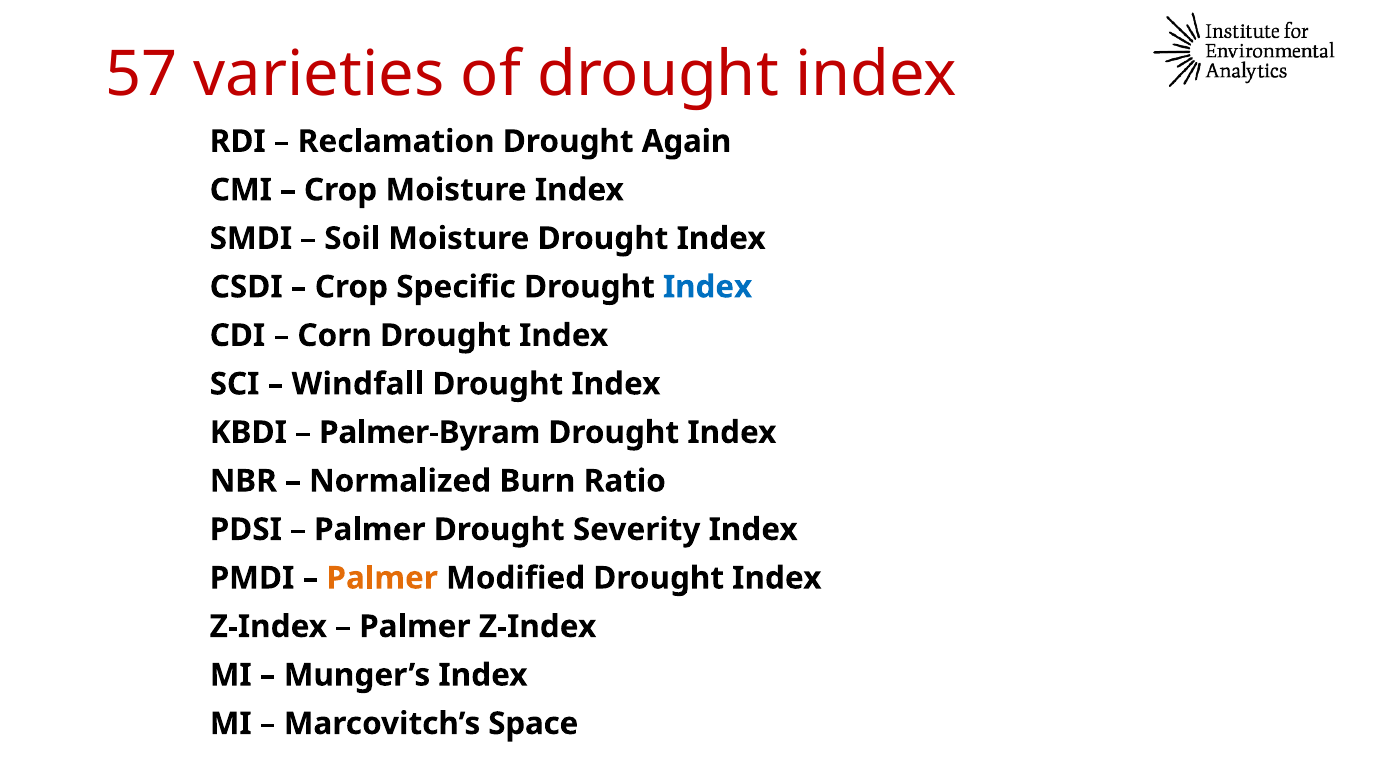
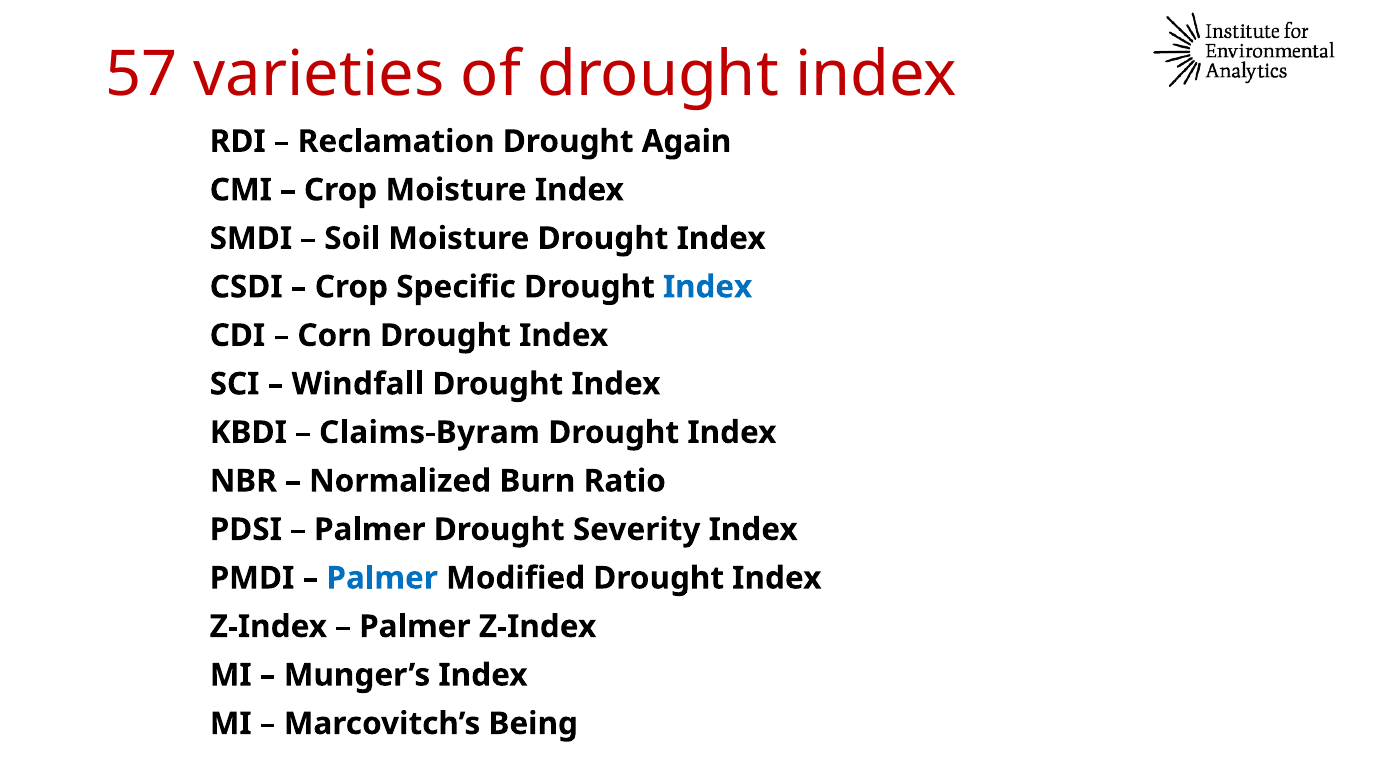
Palmer-Byram: Palmer-Byram -> Claims-Byram (429, 432)
Palmer colour: orange -> blue (382, 578)
Space: Space -> Being (533, 723)
